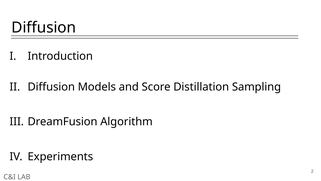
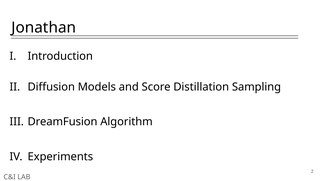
Diffusion: Diffusion -> Jonathan (44, 28)
